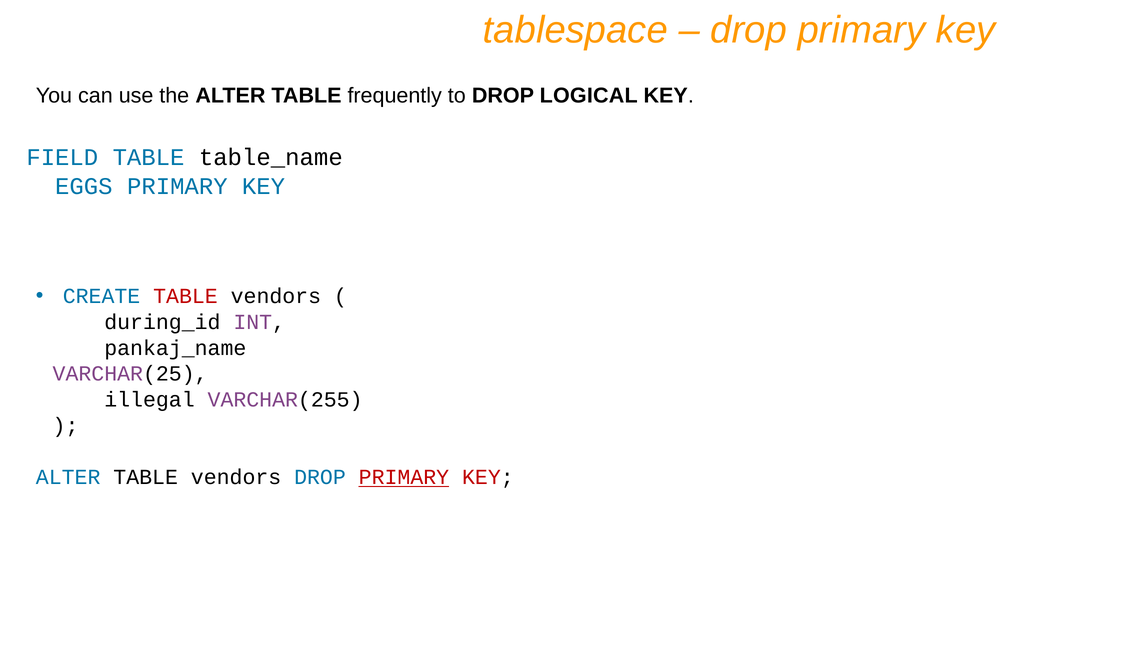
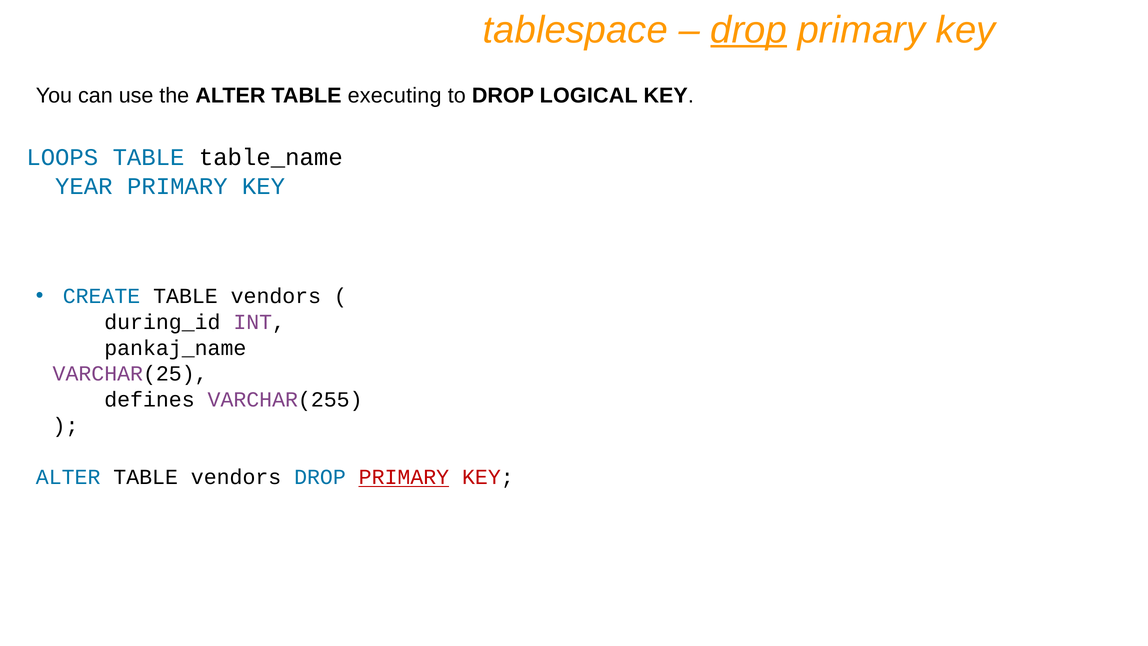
drop underline: none -> present (749, 30)
frequently: frequently -> executing (395, 96)
FIELD: FIELD -> LOOPS (62, 158)
EGGS: EGGS -> YEAR (84, 186)
TABLE colour: red -> black (185, 296)
illegal: illegal -> defines (149, 399)
